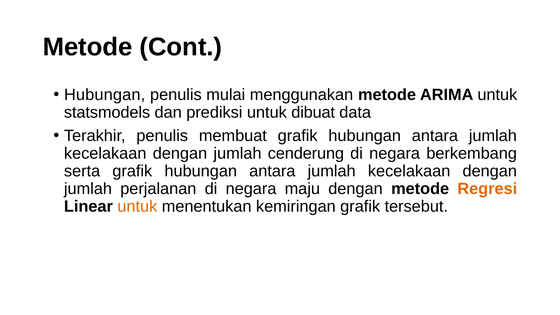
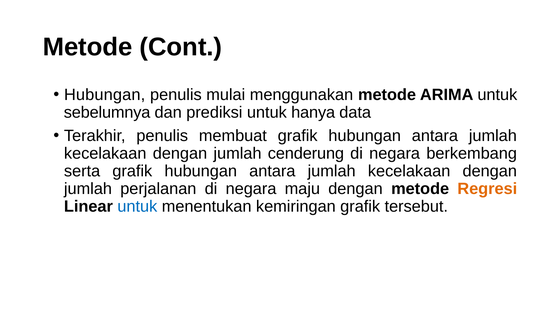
statsmodels: statsmodels -> sebelumnya (107, 112)
dibuat: dibuat -> hanya (313, 112)
untuk colour: orange -> blue (137, 206)
